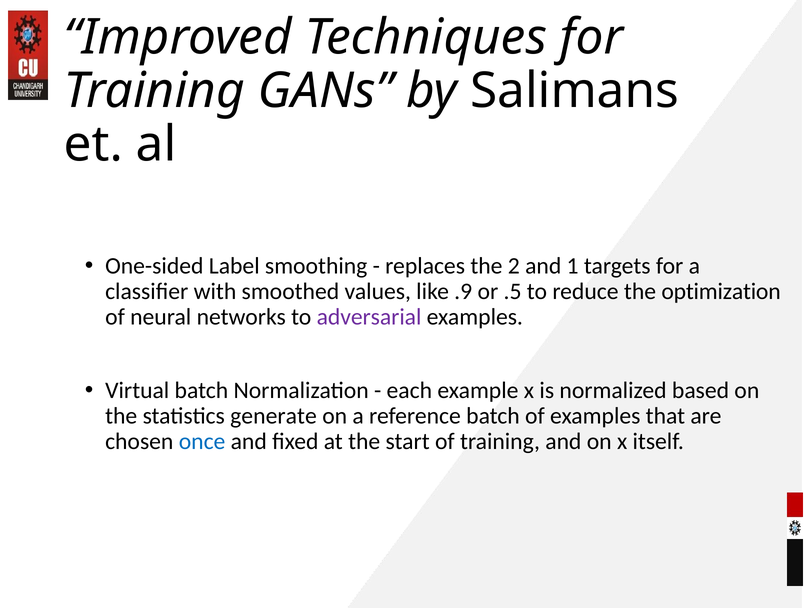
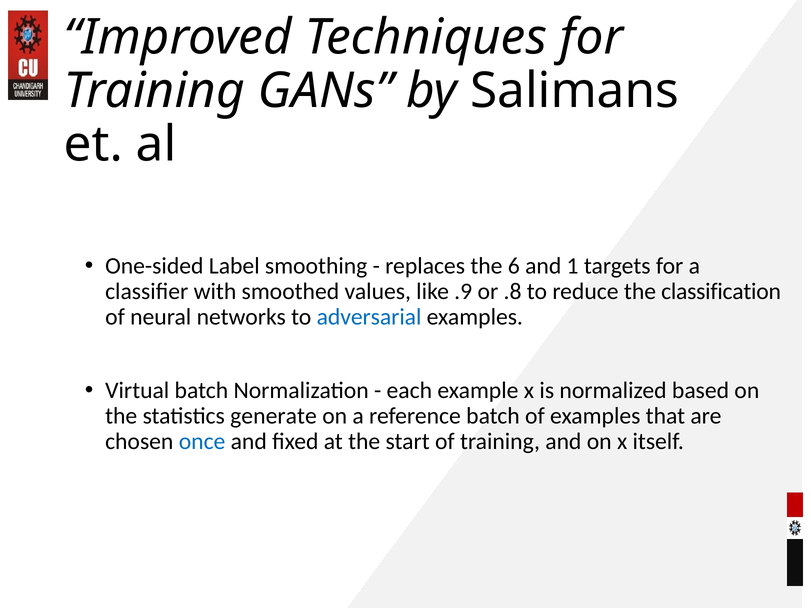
2: 2 -> 6 (514, 266)
.5: .5 -> .8 (513, 291)
optimization: optimization -> classification (721, 291)
adversarial colour: purple -> blue (369, 317)
